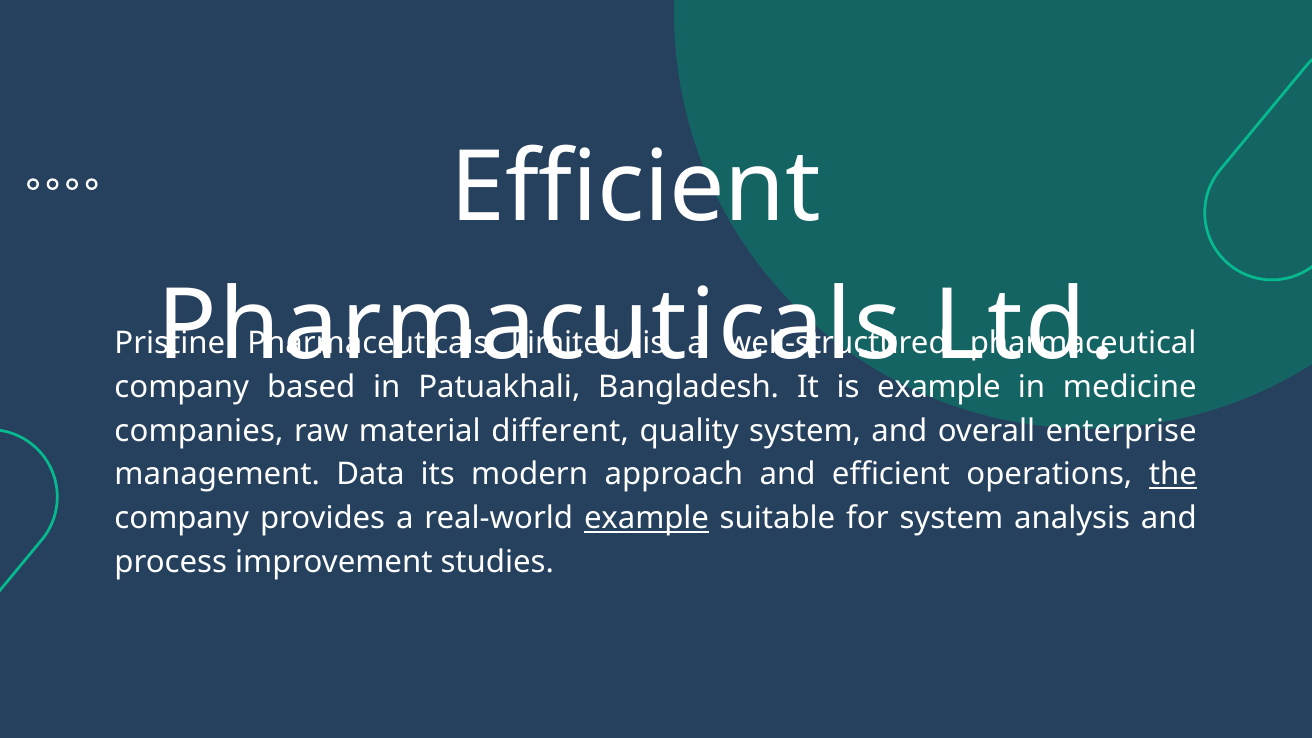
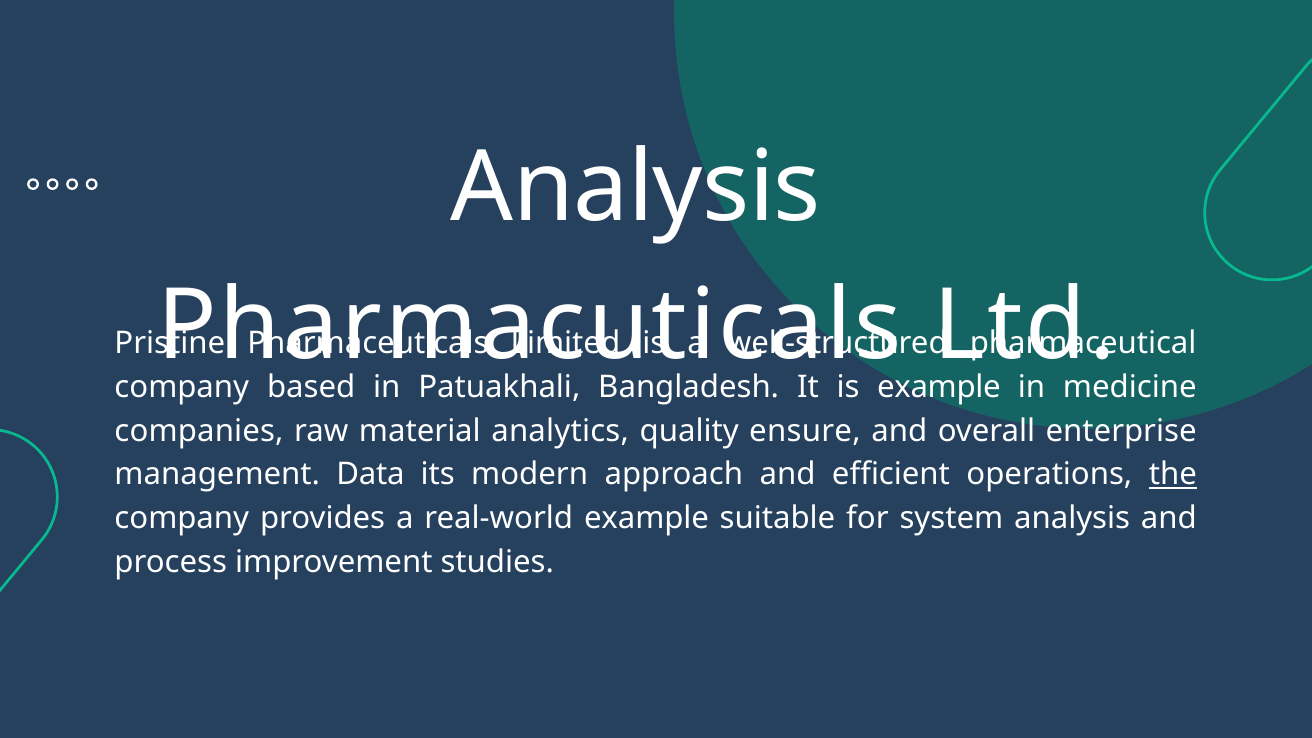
Efficient: Efficient -> Analysis (636, 188)
different: different -> analytics (560, 431)
quality system: system -> ensure (805, 431)
example underline: present -> none (646, 518)
